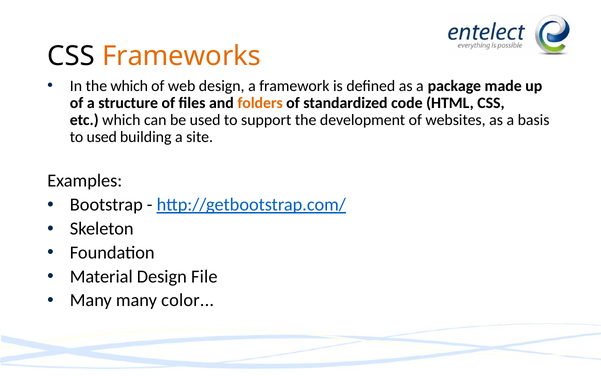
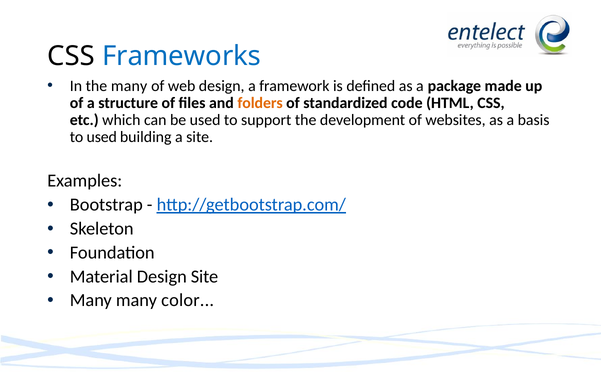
Frameworks colour: orange -> blue (182, 56)
the which: which -> many (129, 86)
Design File: File -> Site (205, 276)
